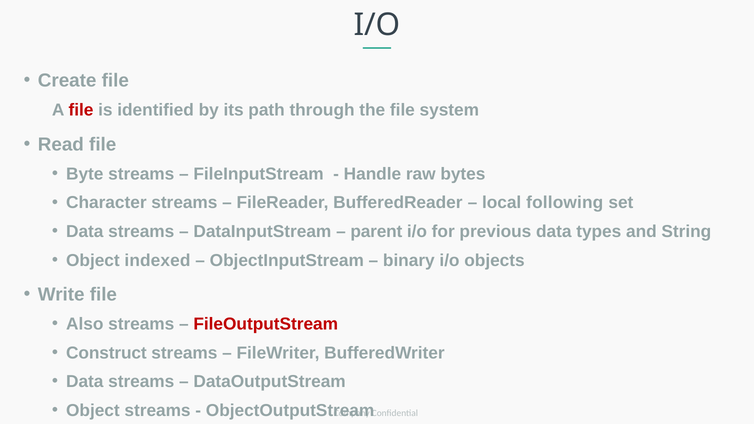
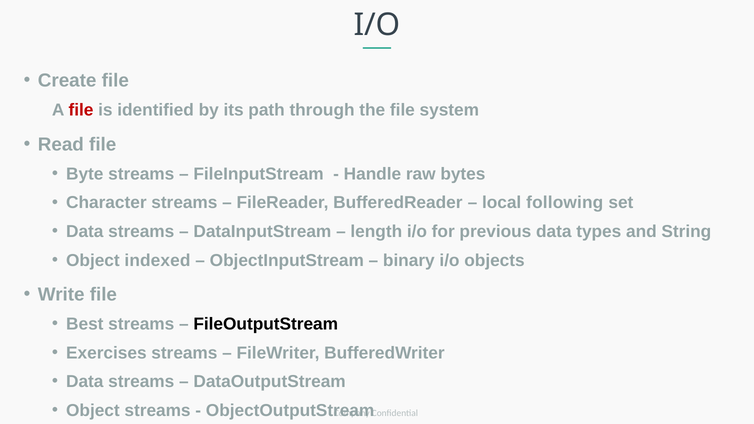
parent: parent -> length (376, 232)
Also: Also -> Best (85, 324)
FileOutputStream colour: red -> black (266, 324)
Construct: Construct -> Exercises (106, 353)
